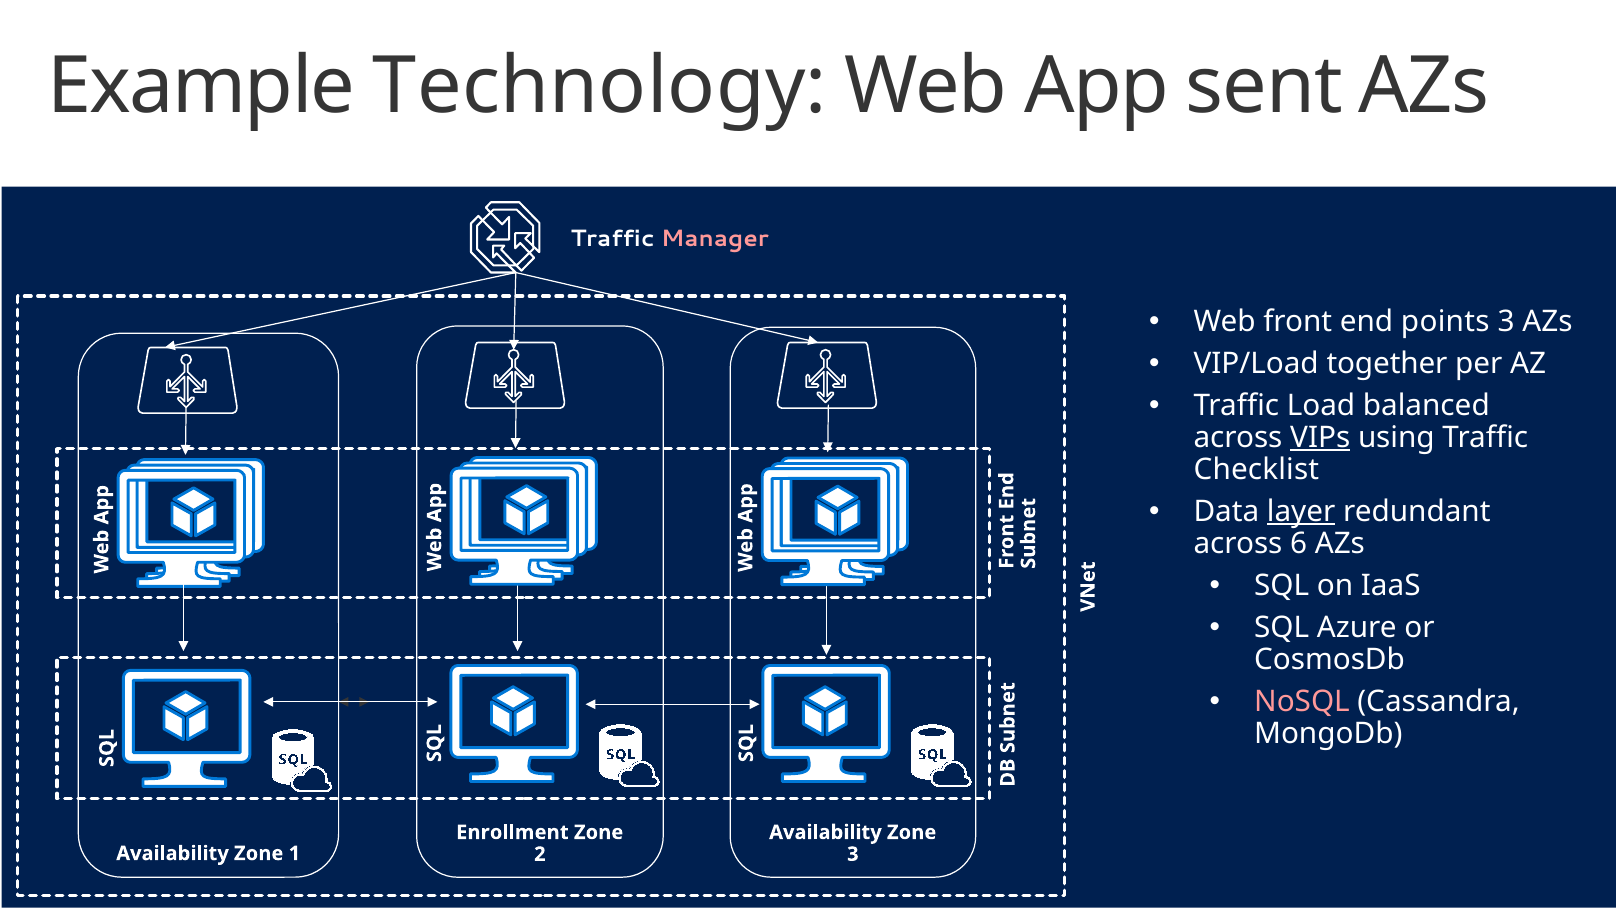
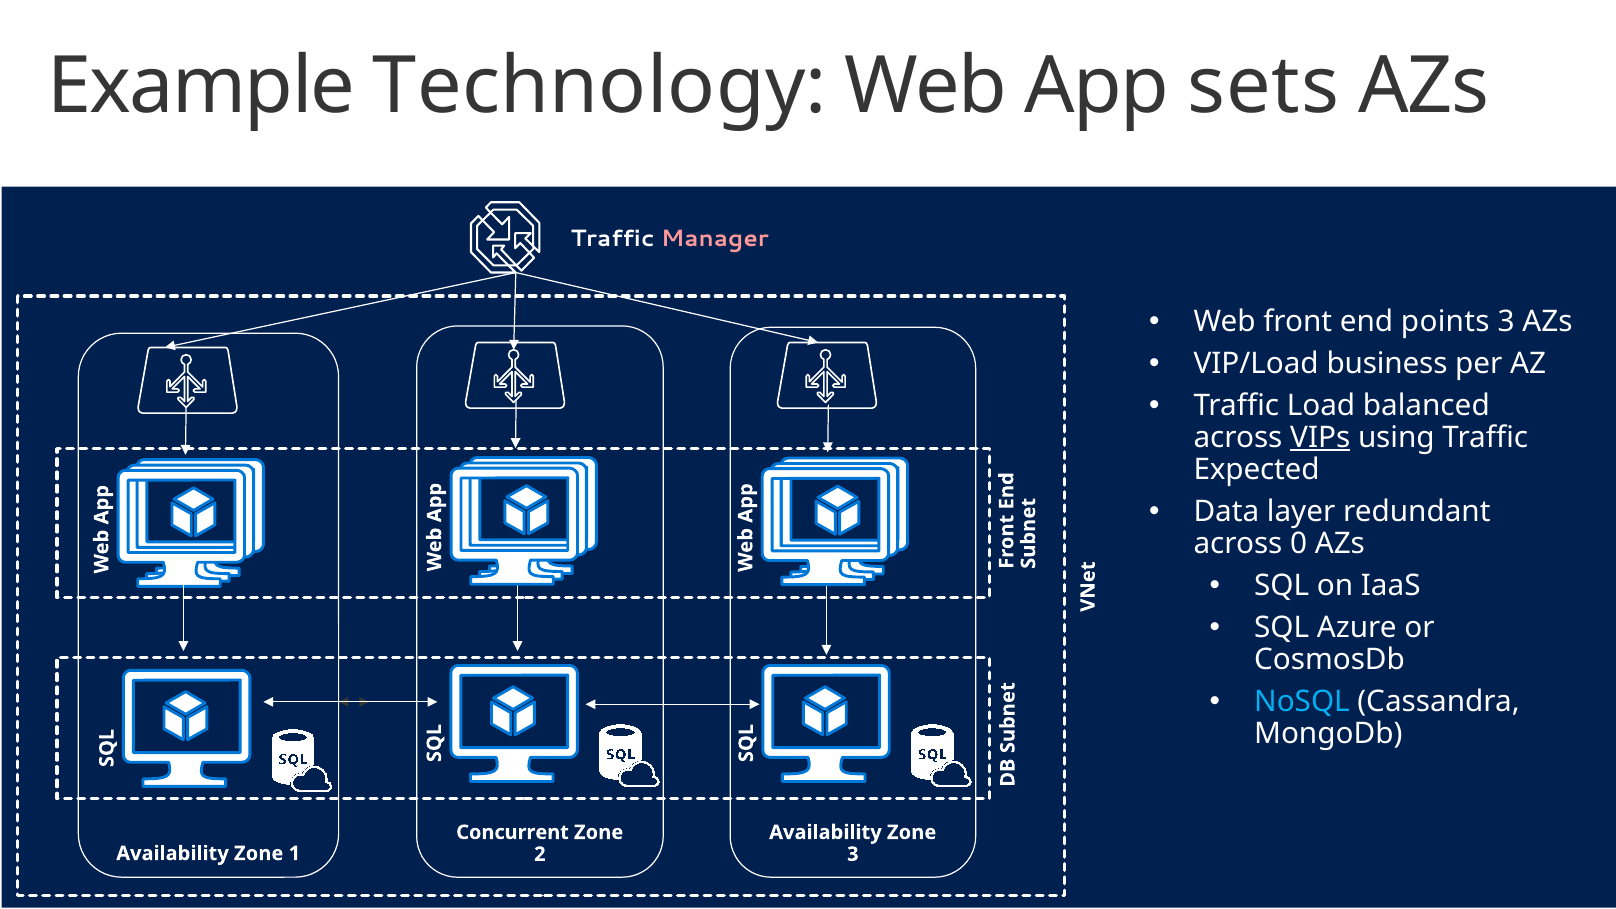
sent: sent -> sets (1263, 87)
together: together -> business (1387, 363)
Checklist: Checklist -> Expected (1257, 470)
layer underline: present -> none (1301, 512)
6: 6 -> 0 (1299, 544)
NoSQL colour: pink -> light blue (1302, 702)
Enrollment: Enrollment -> Concurrent (512, 832)
